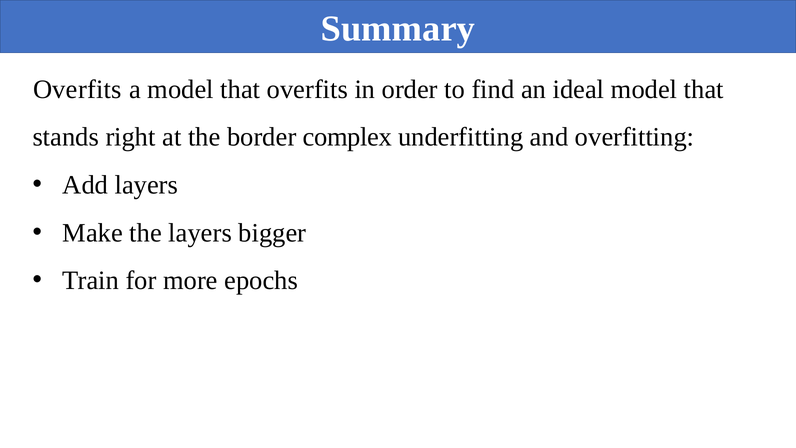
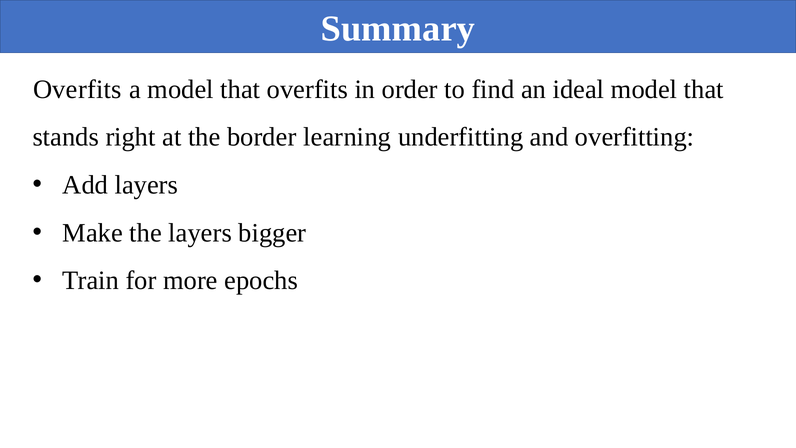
complex: complex -> learning (347, 137)
